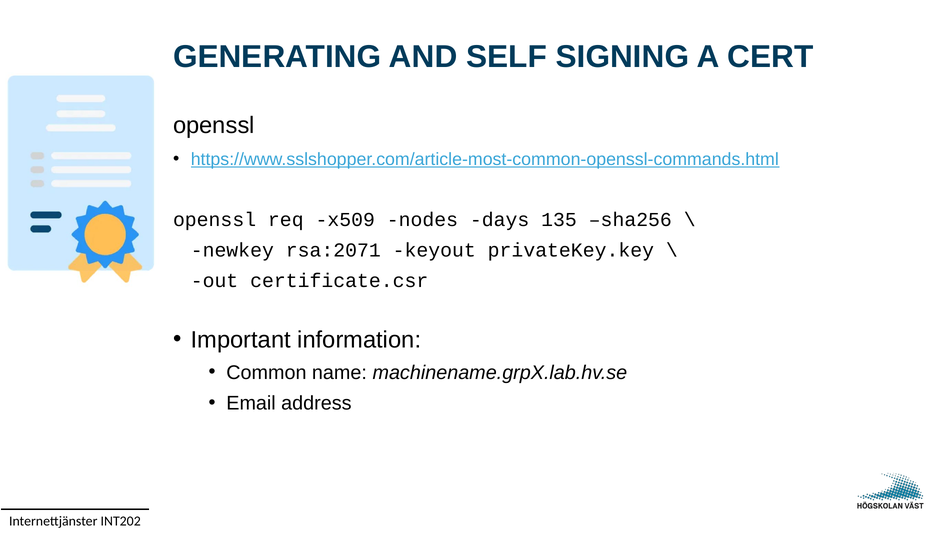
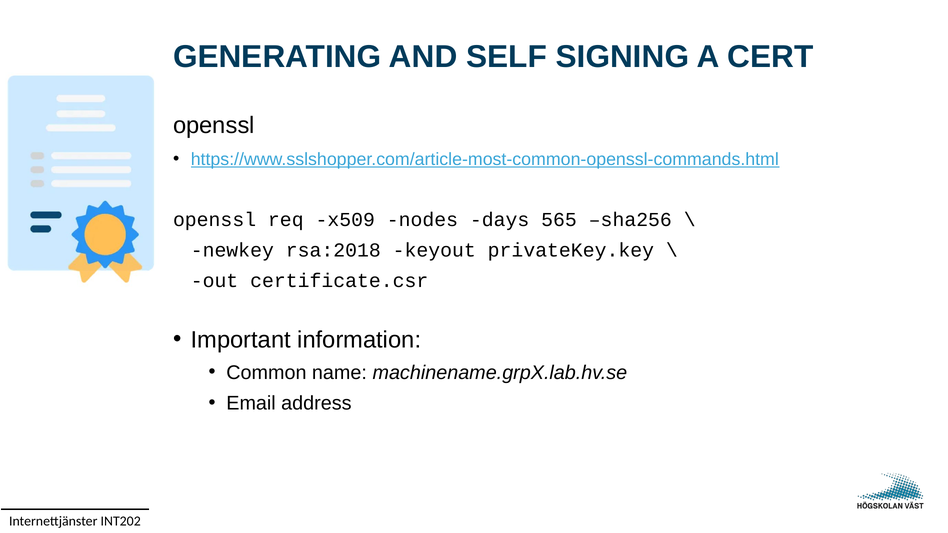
135: 135 -> 565 (559, 220)
rsa:2071: rsa:2071 -> rsa:2018 (333, 250)
